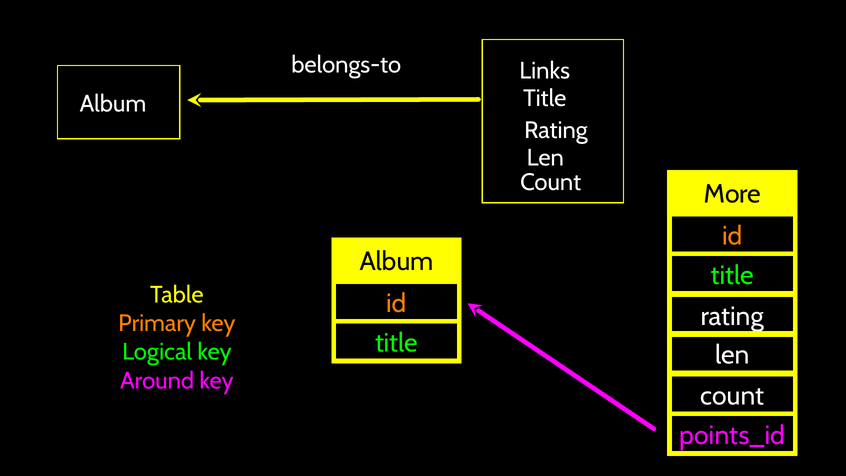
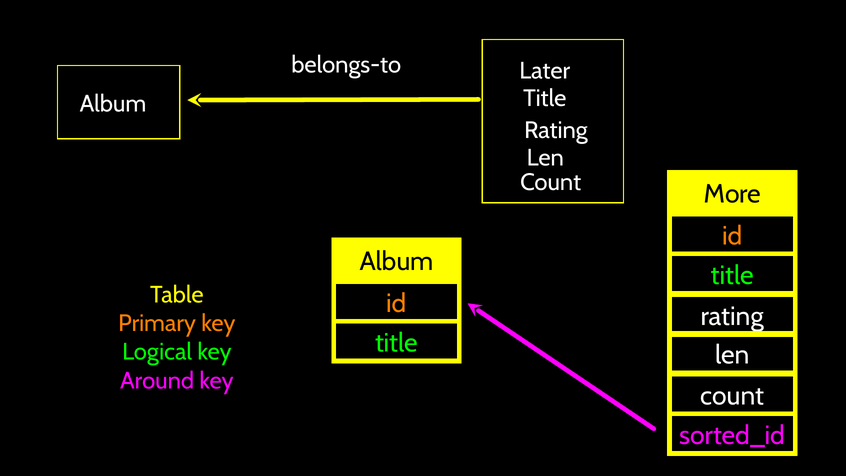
Links: Links -> Later (545, 71)
points_id: points_id -> sorted_id (732, 435)
